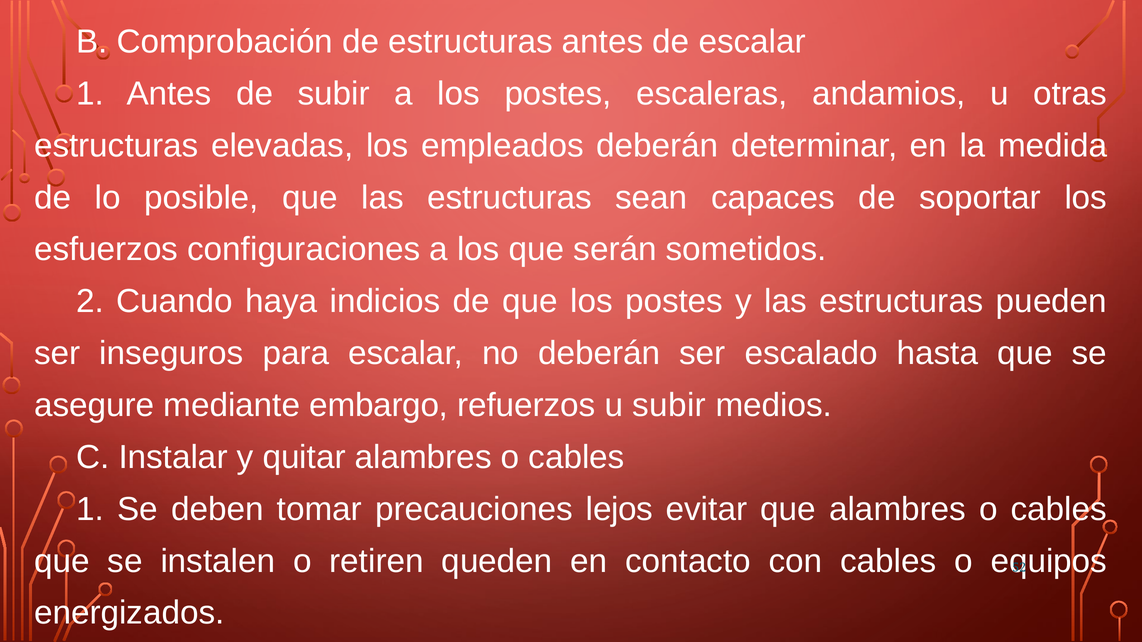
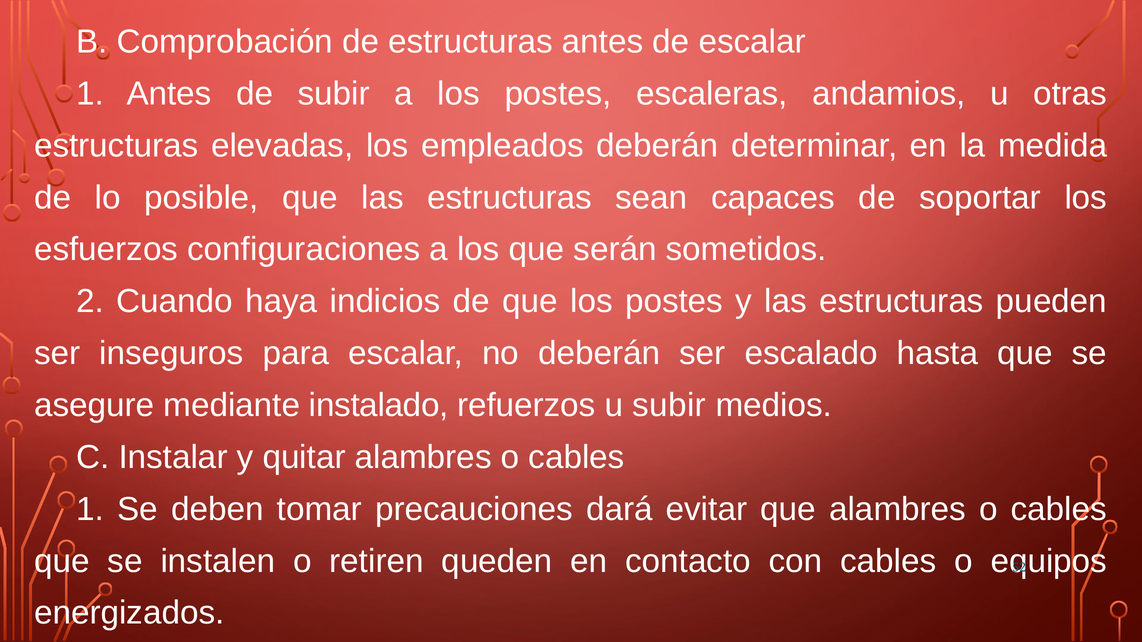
embargo: embargo -> instalado (379, 405)
lejos: lejos -> dará (619, 509)
